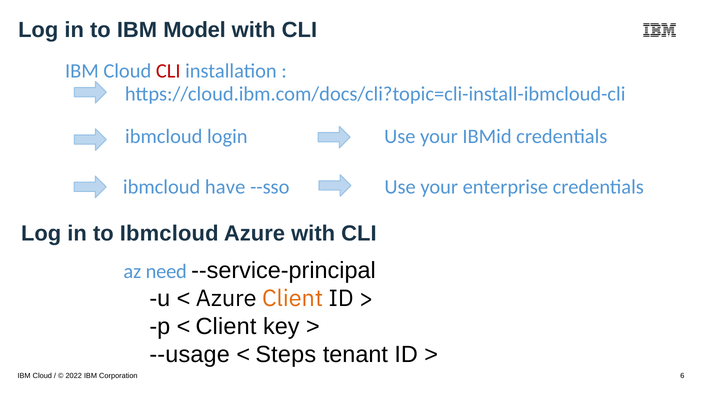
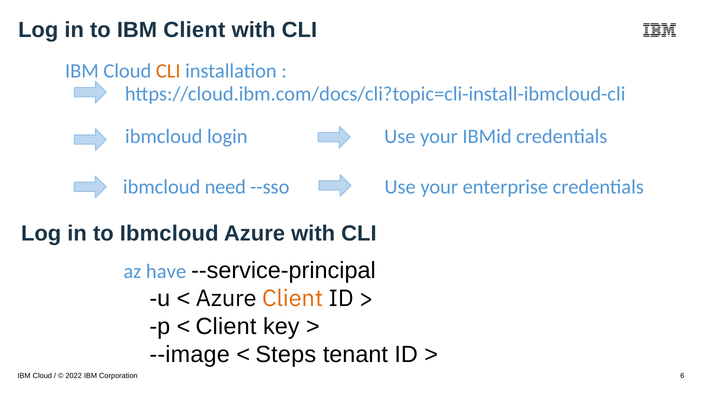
IBM Model: Model -> Client (194, 30)
CLI colour: red -> orange (168, 71)
have: have -> need (225, 187)
need: need -> have (166, 271)
--usage: --usage -> --image (190, 355)
